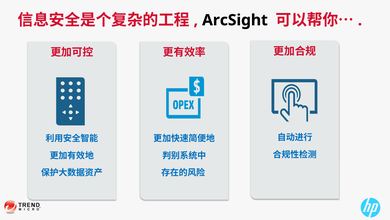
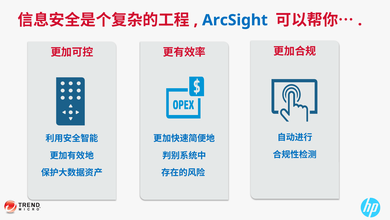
ArcSight colour: black -> blue (235, 20)
